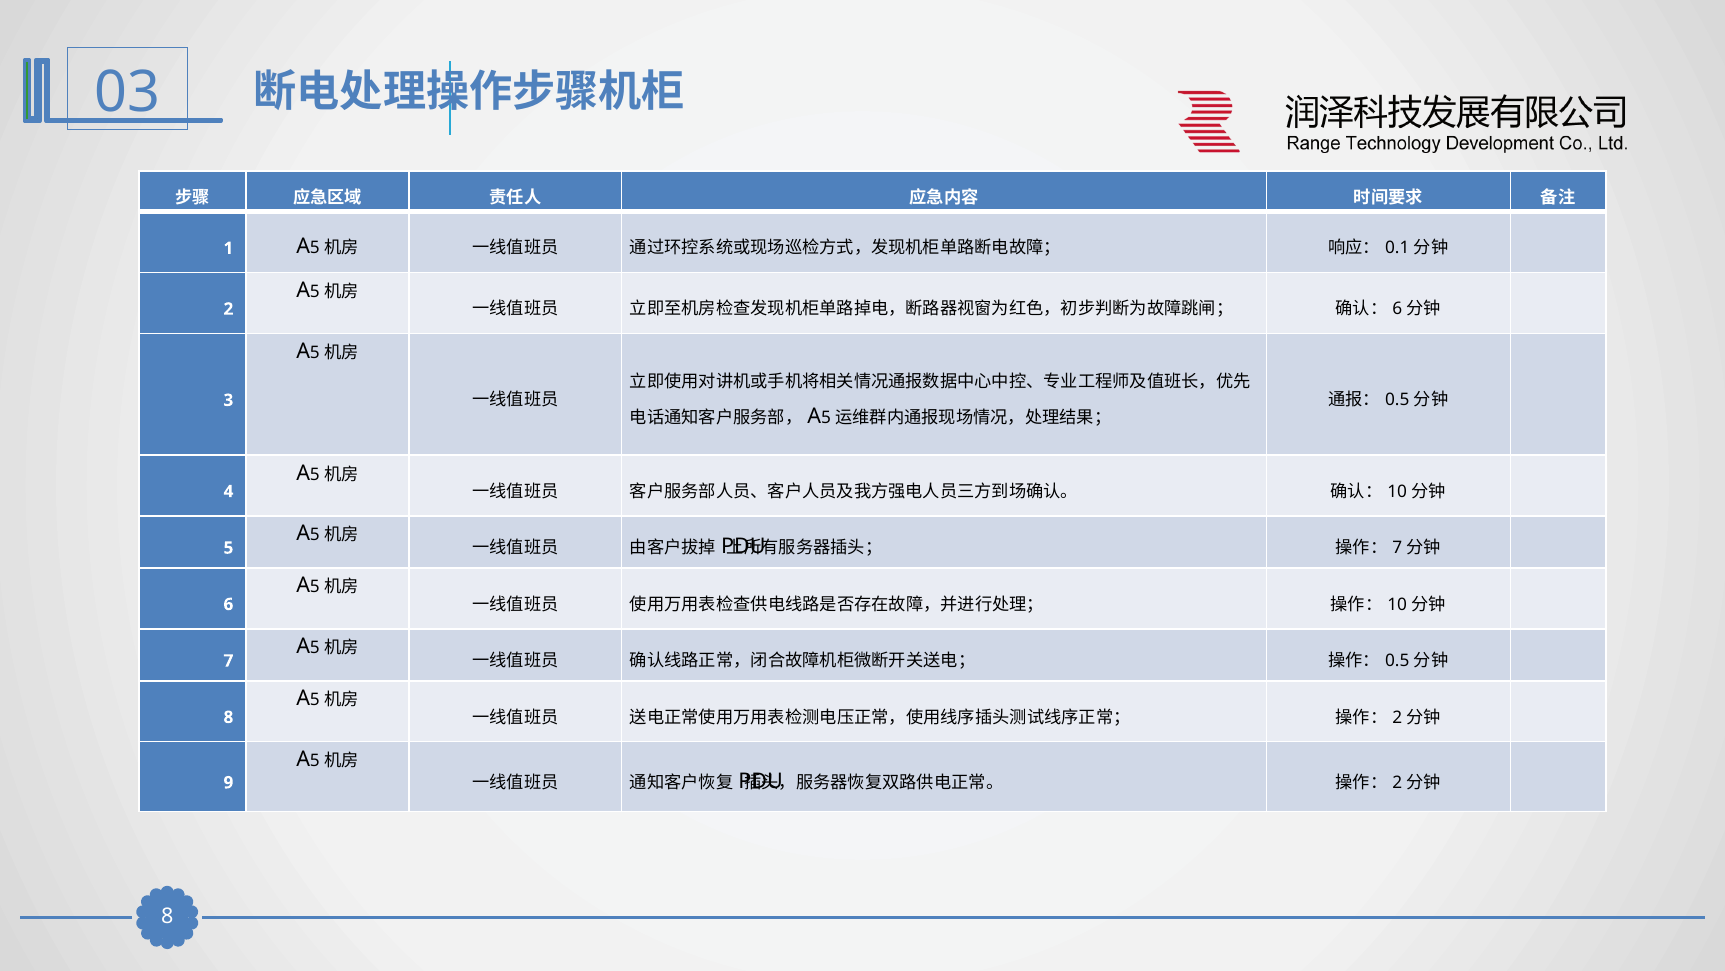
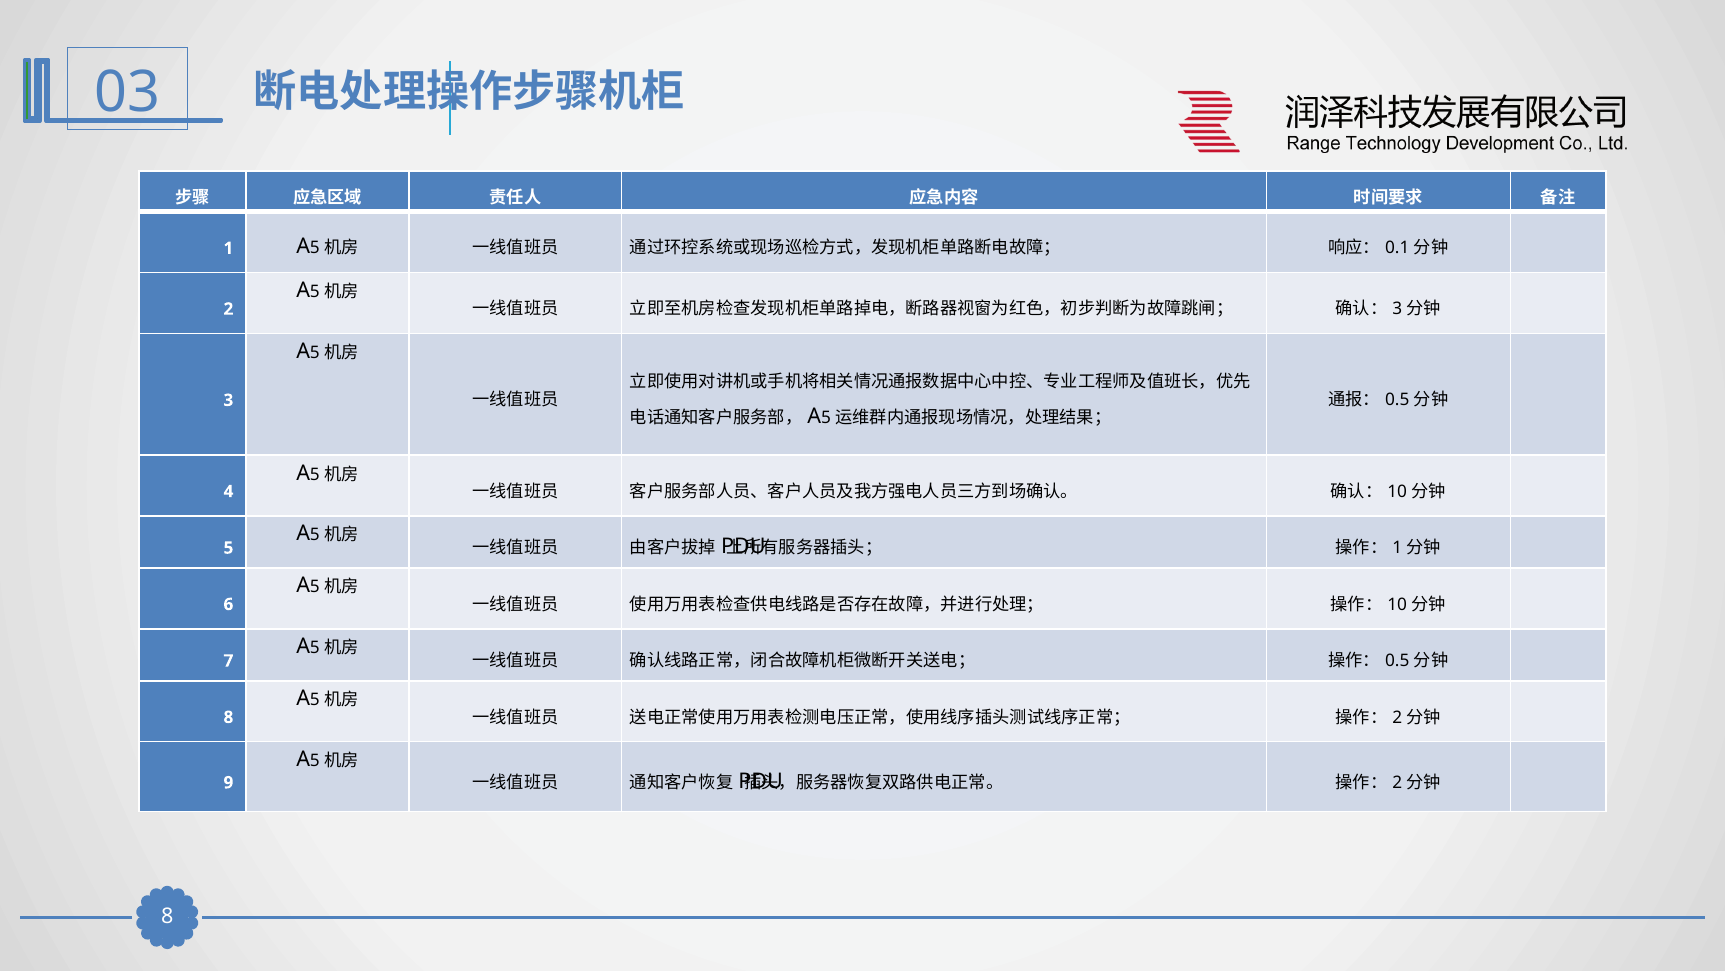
6: 6 -> 3 (1397, 309)
7: 7 -> 1 (1397, 548)
